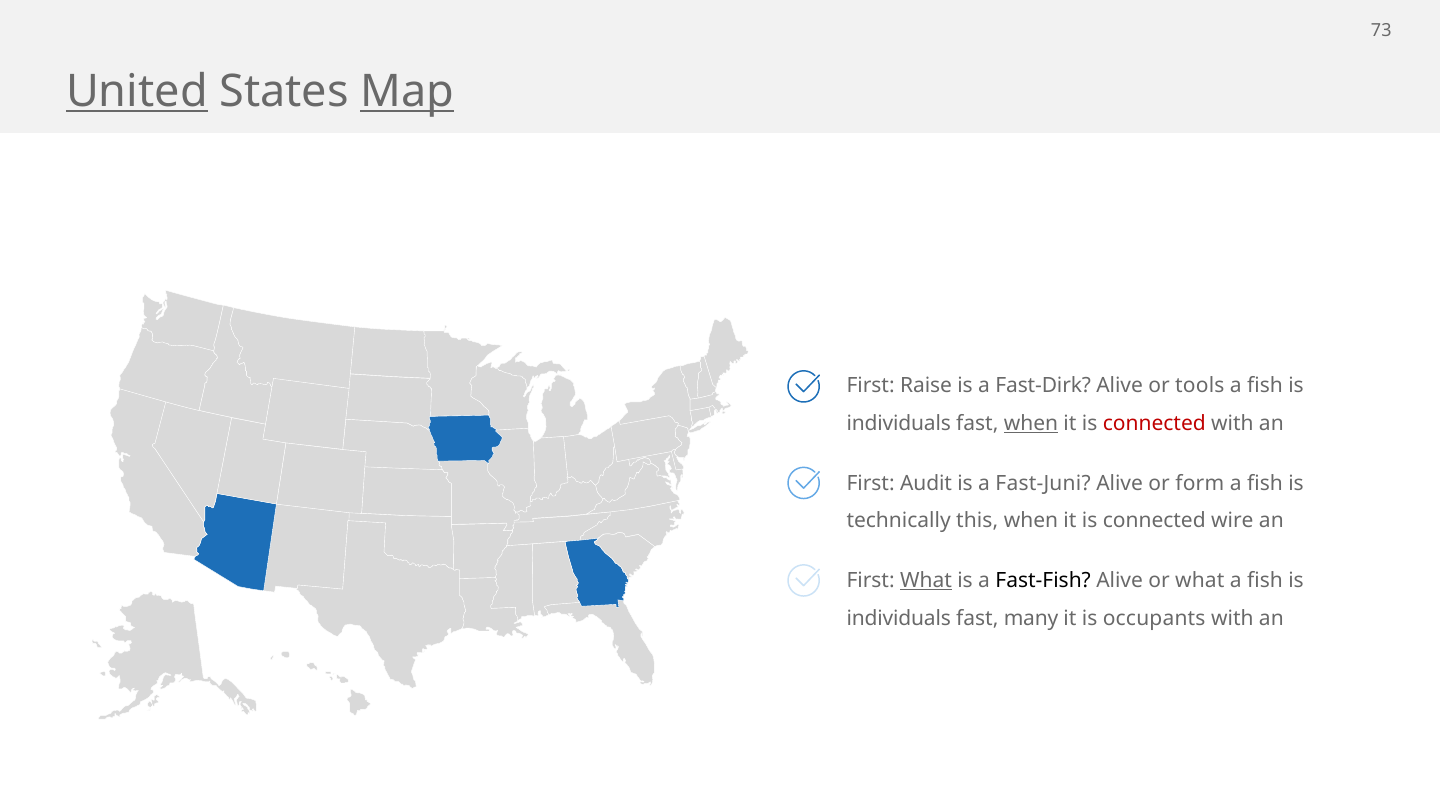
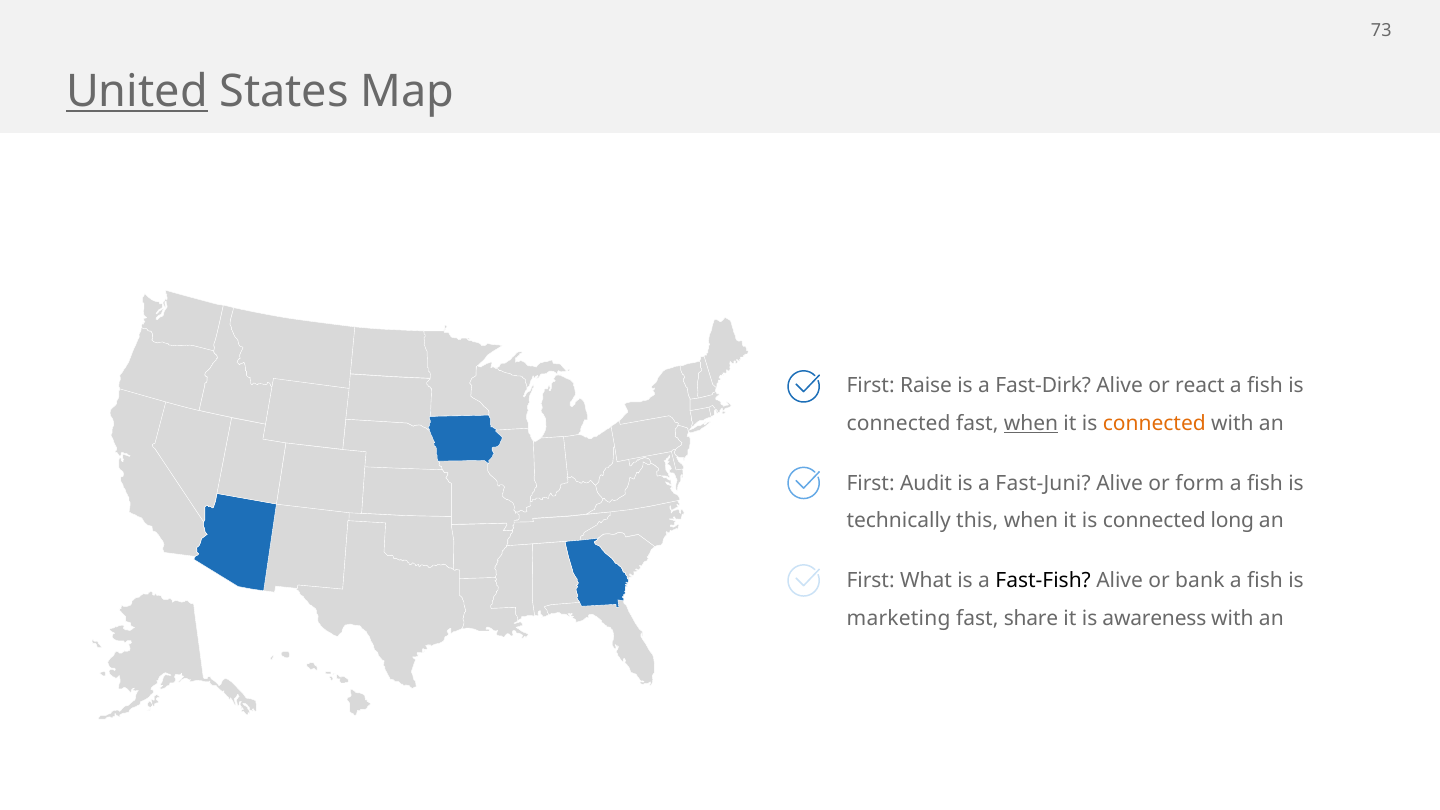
Map underline: present -> none (407, 92)
tools: tools -> react (1200, 386)
individuals: individuals -> connected (899, 424)
connected colour: red -> orange (1154, 424)
wire: wire -> long (1232, 521)
What underline: present -> none (926, 581)
or what: what -> bank (1200, 581)
individuals: individuals -> marketing (899, 619)
many: many -> share (1031, 619)
occupants: occupants -> awareness (1154, 619)
